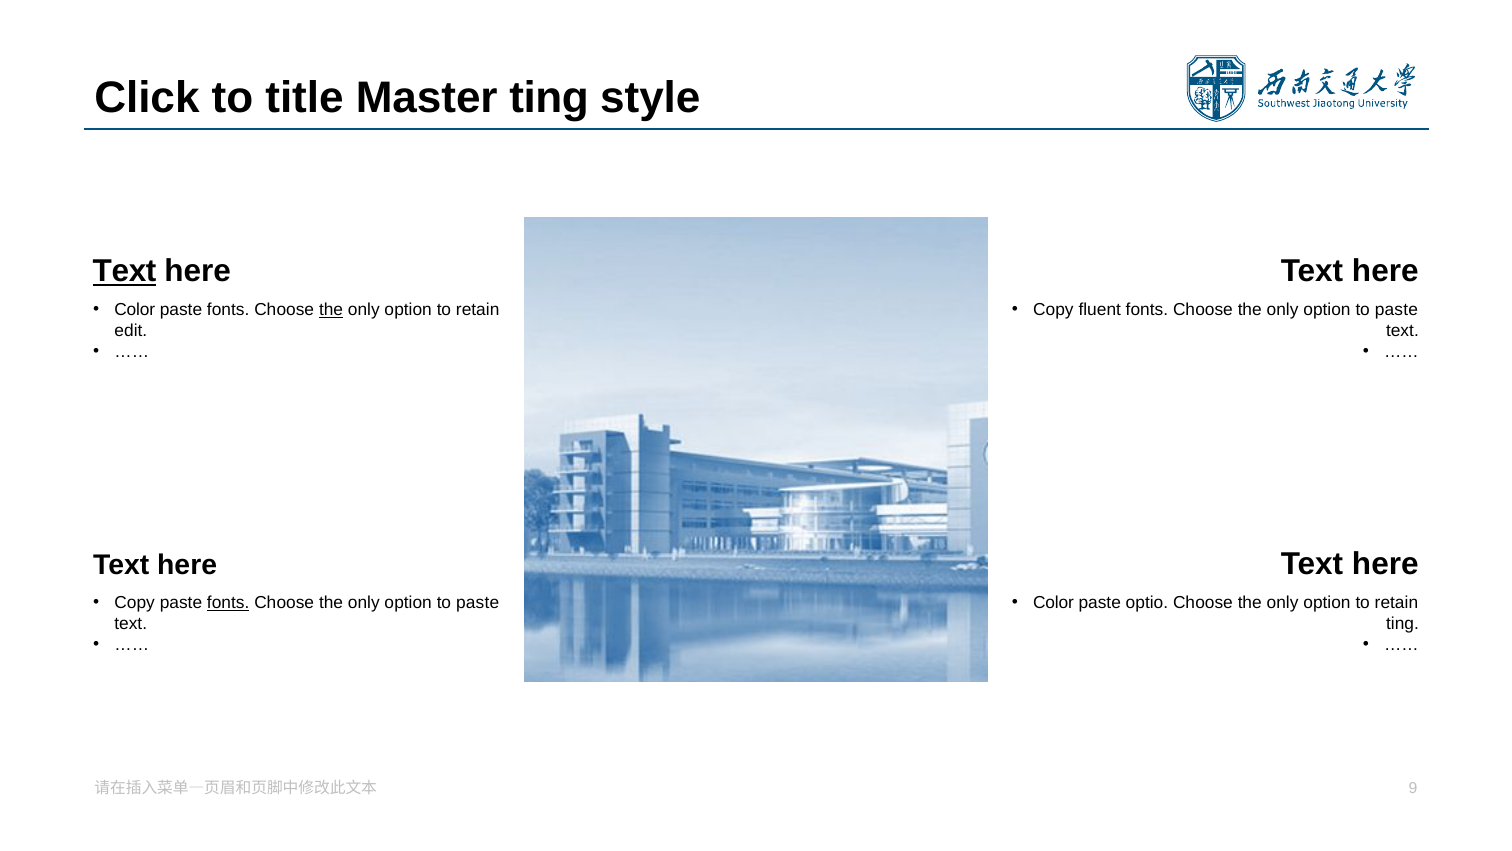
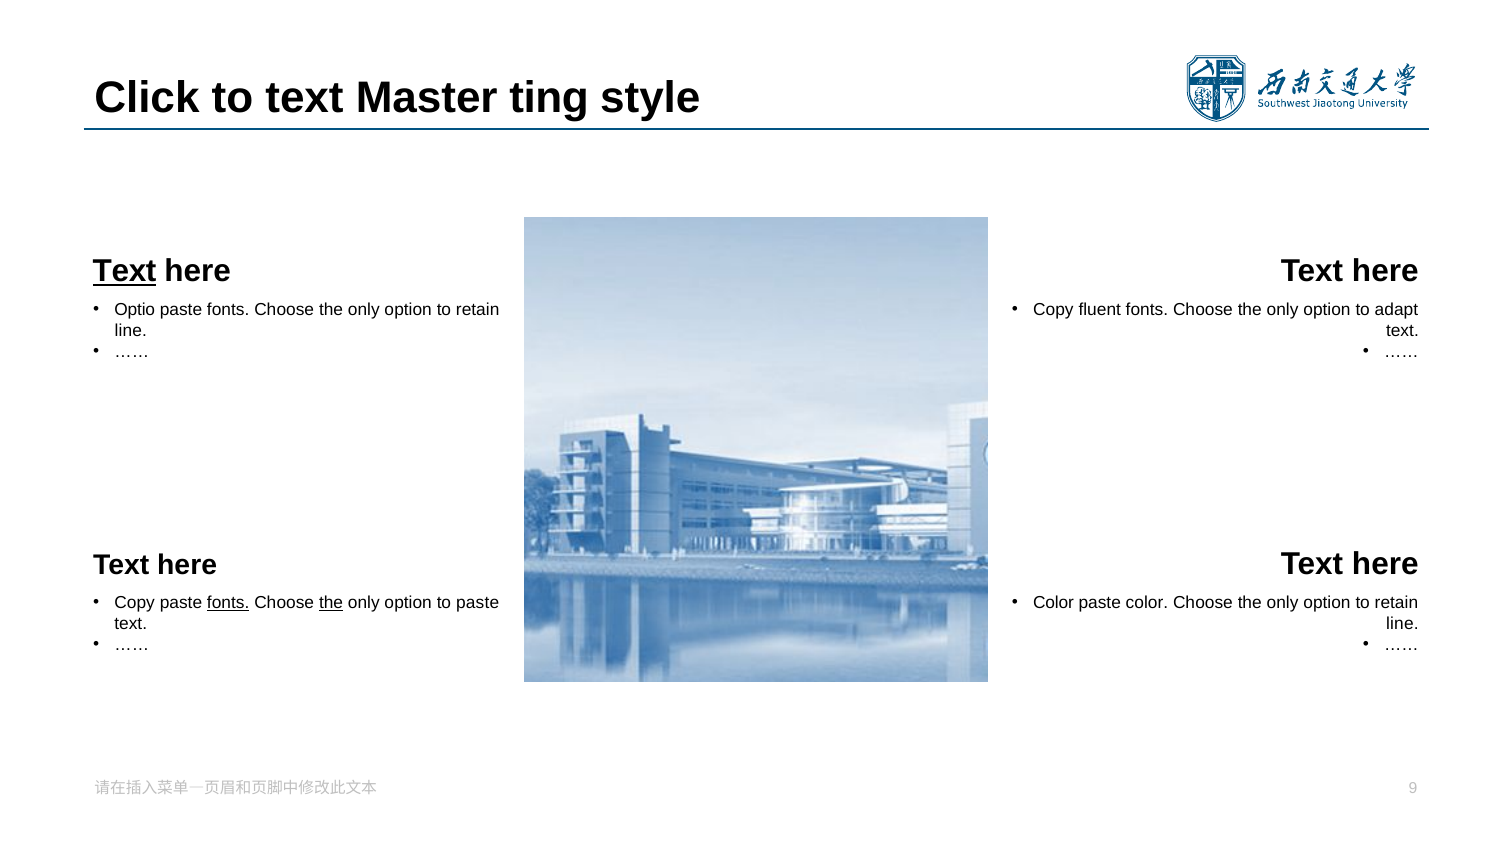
to title: title -> text (305, 98)
Color: Color -> Optio (135, 310)
the underline: present -> none (331, 310)
paste: paste -> adapt (1396, 310)
edit: edit -> line (131, 331)
the underline: none -> present (331, 603)
paste optio: optio -> color (1147, 603)
ting: ting -> line (1402, 623)
